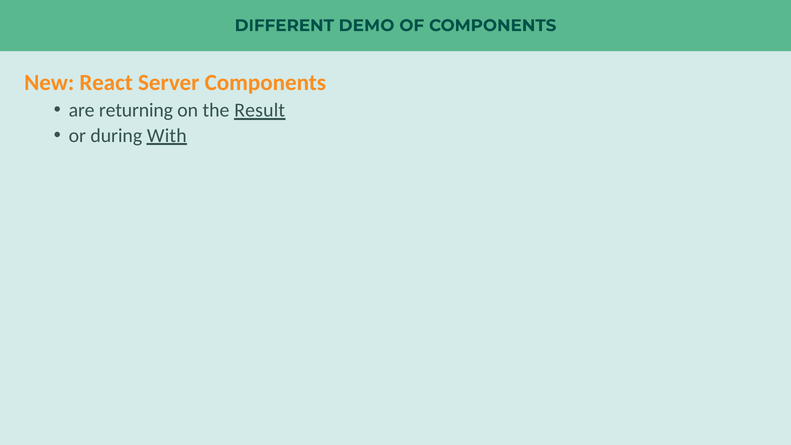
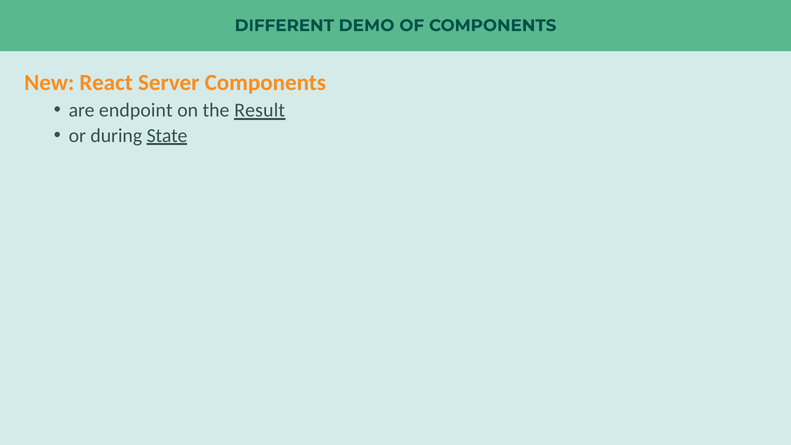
returning: returning -> endpoint (136, 110)
With: With -> State (167, 136)
